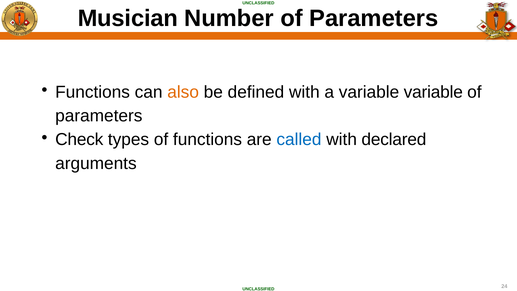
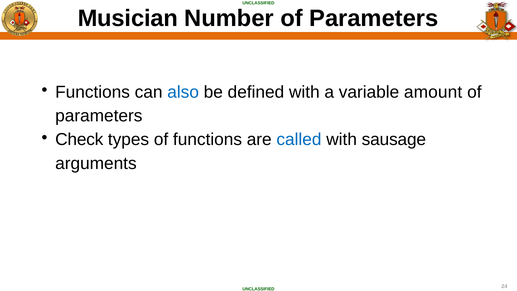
also colour: orange -> blue (183, 92)
variable variable: variable -> amount (433, 92)
declared: declared -> sausage (394, 140)
